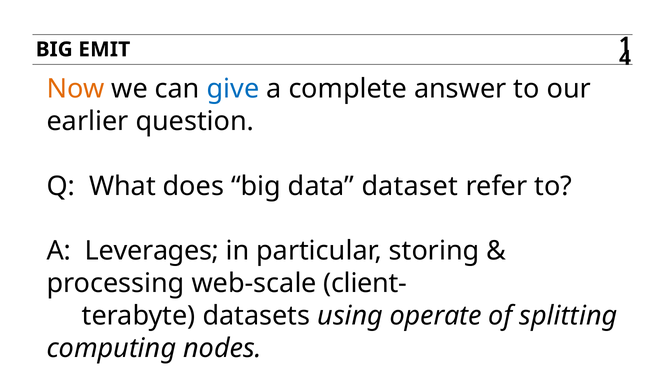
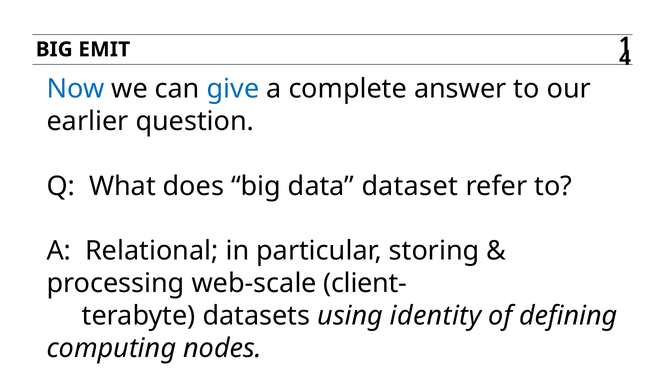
Now colour: orange -> blue (76, 89)
Leverages: Leverages -> Relational (152, 251)
operate: operate -> identity (436, 316)
splitting: splitting -> defining (568, 316)
